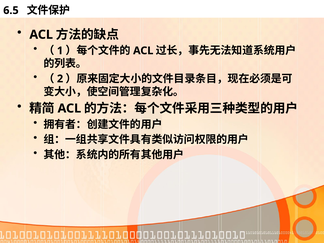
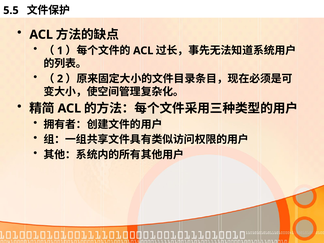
6.5: 6.5 -> 5.5 (11, 10)
